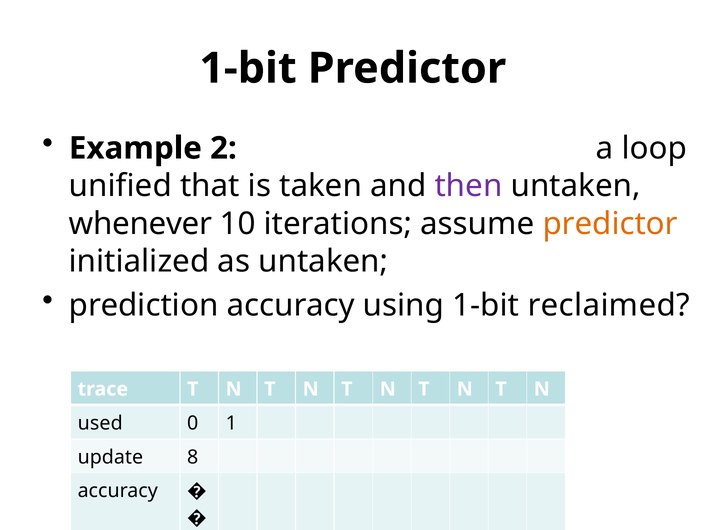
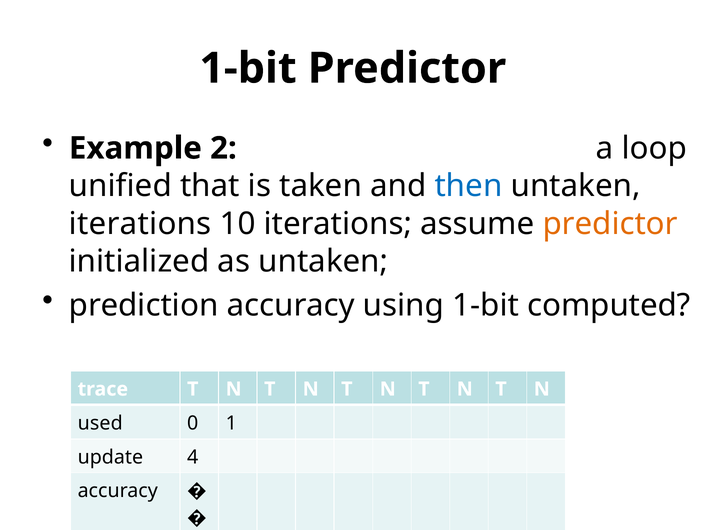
then colour: purple -> blue (469, 186)
whenever: whenever -> iterations (140, 223)
reclaimed: reclaimed -> computed (609, 305)
8: 8 -> 4 (193, 457)
